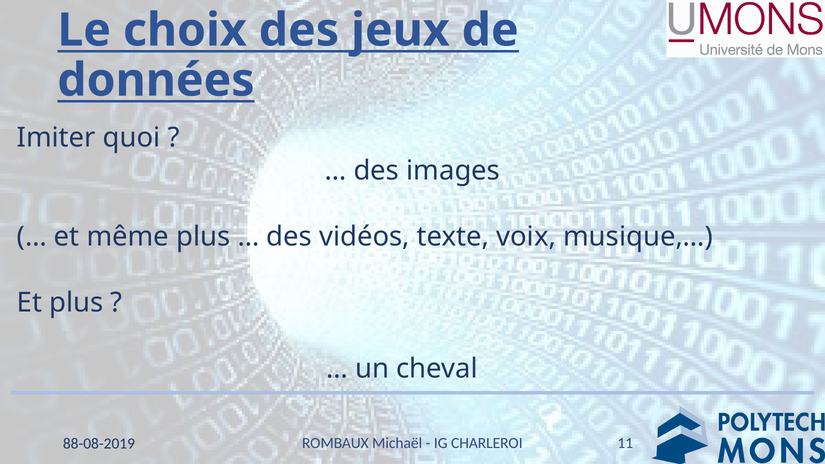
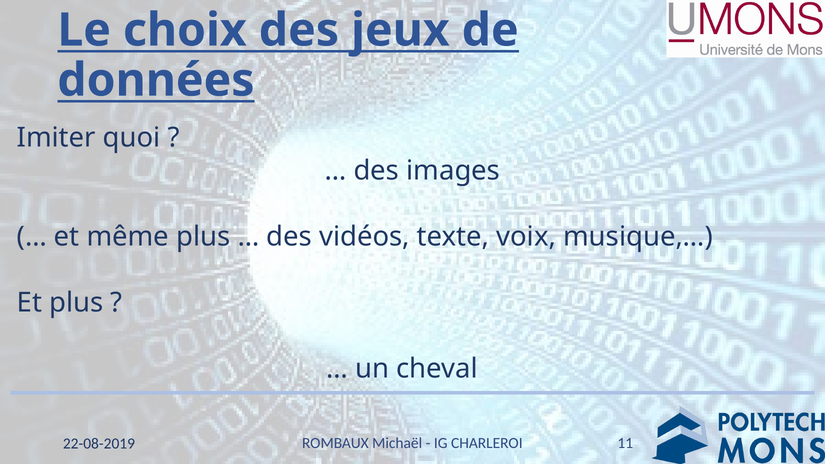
88-08-2019: 88-08-2019 -> 22-08-2019 (99, 444)
